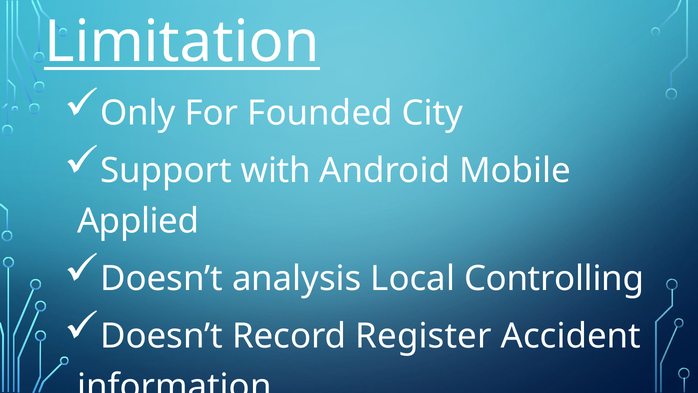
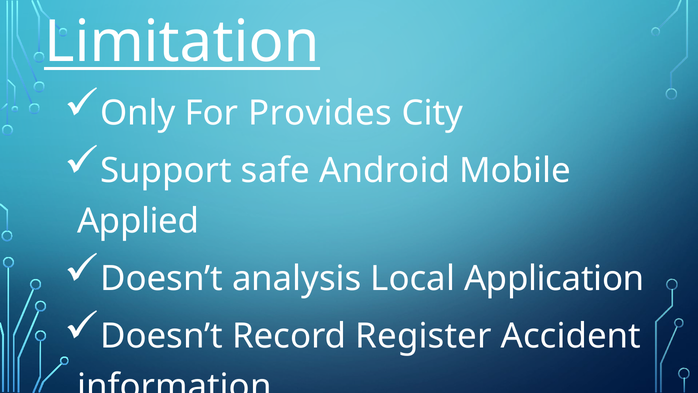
Founded: Founded -> Provides (320, 113)
with: with -> safe (275, 171)
Controlling: Controlling -> Application (554, 279)
